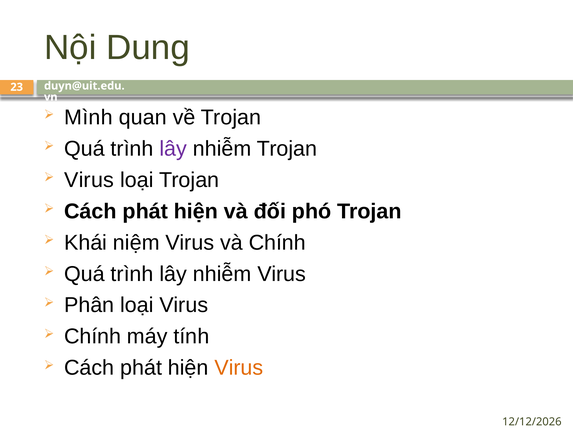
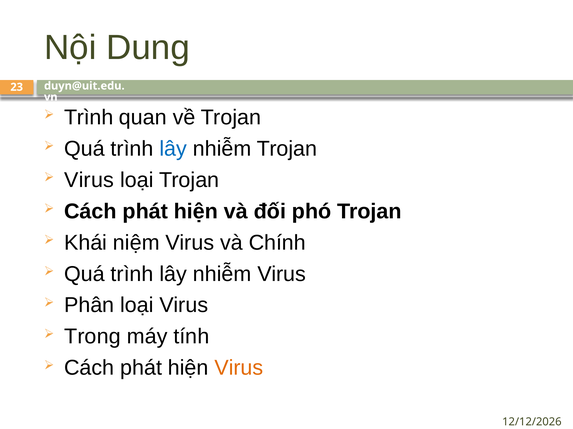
Mình: Mình -> Trình (89, 117)
lây colour: purple -> blue (173, 149)
Chính: Chính -> Trong (92, 337)
